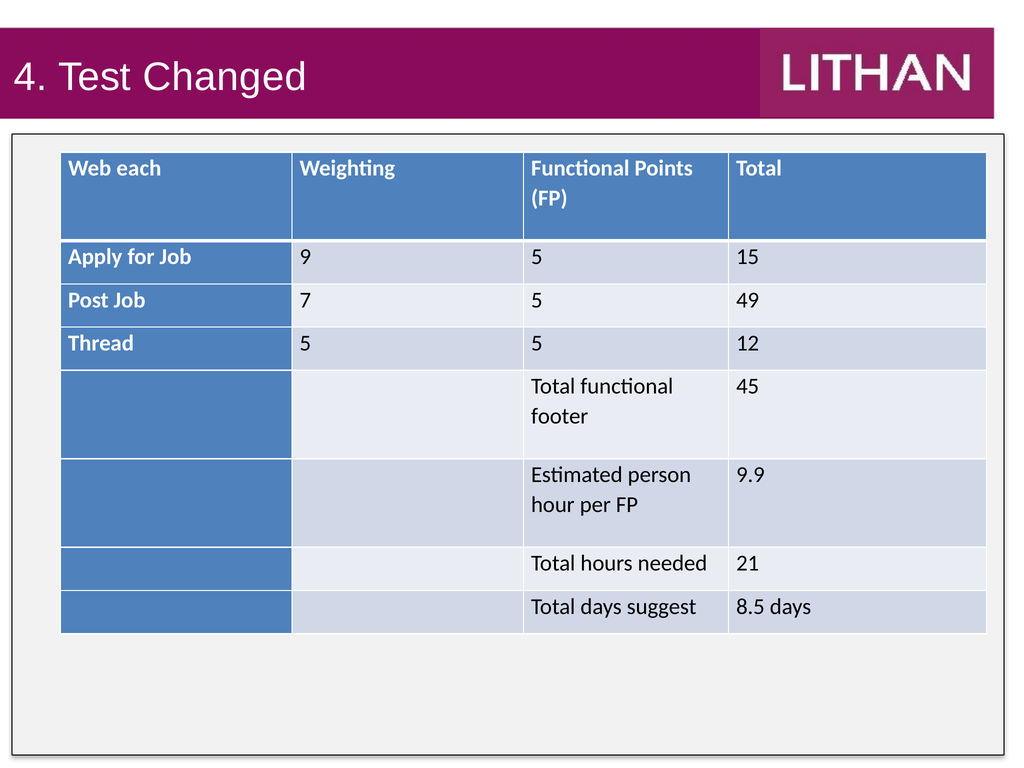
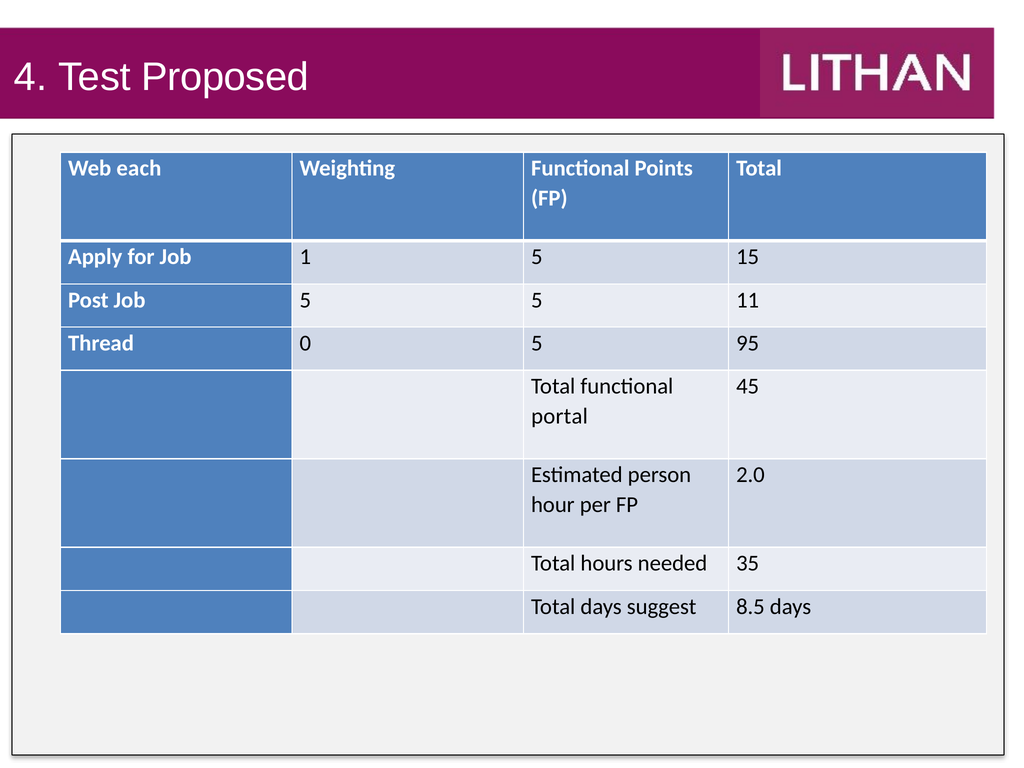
Changed: Changed -> Proposed (225, 77)
9: 9 -> 1 (305, 257)
Job 7: 7 -> 5 (305, 300)
49: 49 -> 11 (748, 300)
Thread 5: 5 -> 0 (305, 343)
12: 12 -> 95 (748, 343)
footer: footer -> portal (560, 416)
9.9: 9.9 -> 2.0 (750, 475)
21: 21 -> 35 (748, 563)
